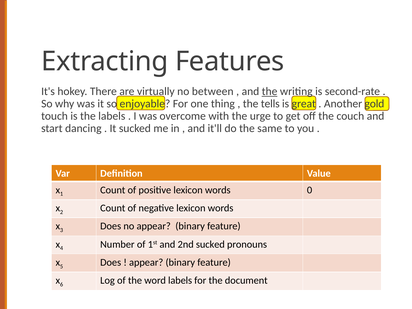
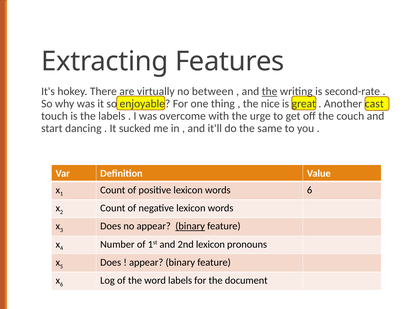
tells: tells -> nice (270, 104)
gold: gold -> cast (374, 104)
words 0: 0 -> 6 (310, 190)
binary underline: none -> present (190, 226)
2nd sucked: sucked -> lexicon (210, 244)
